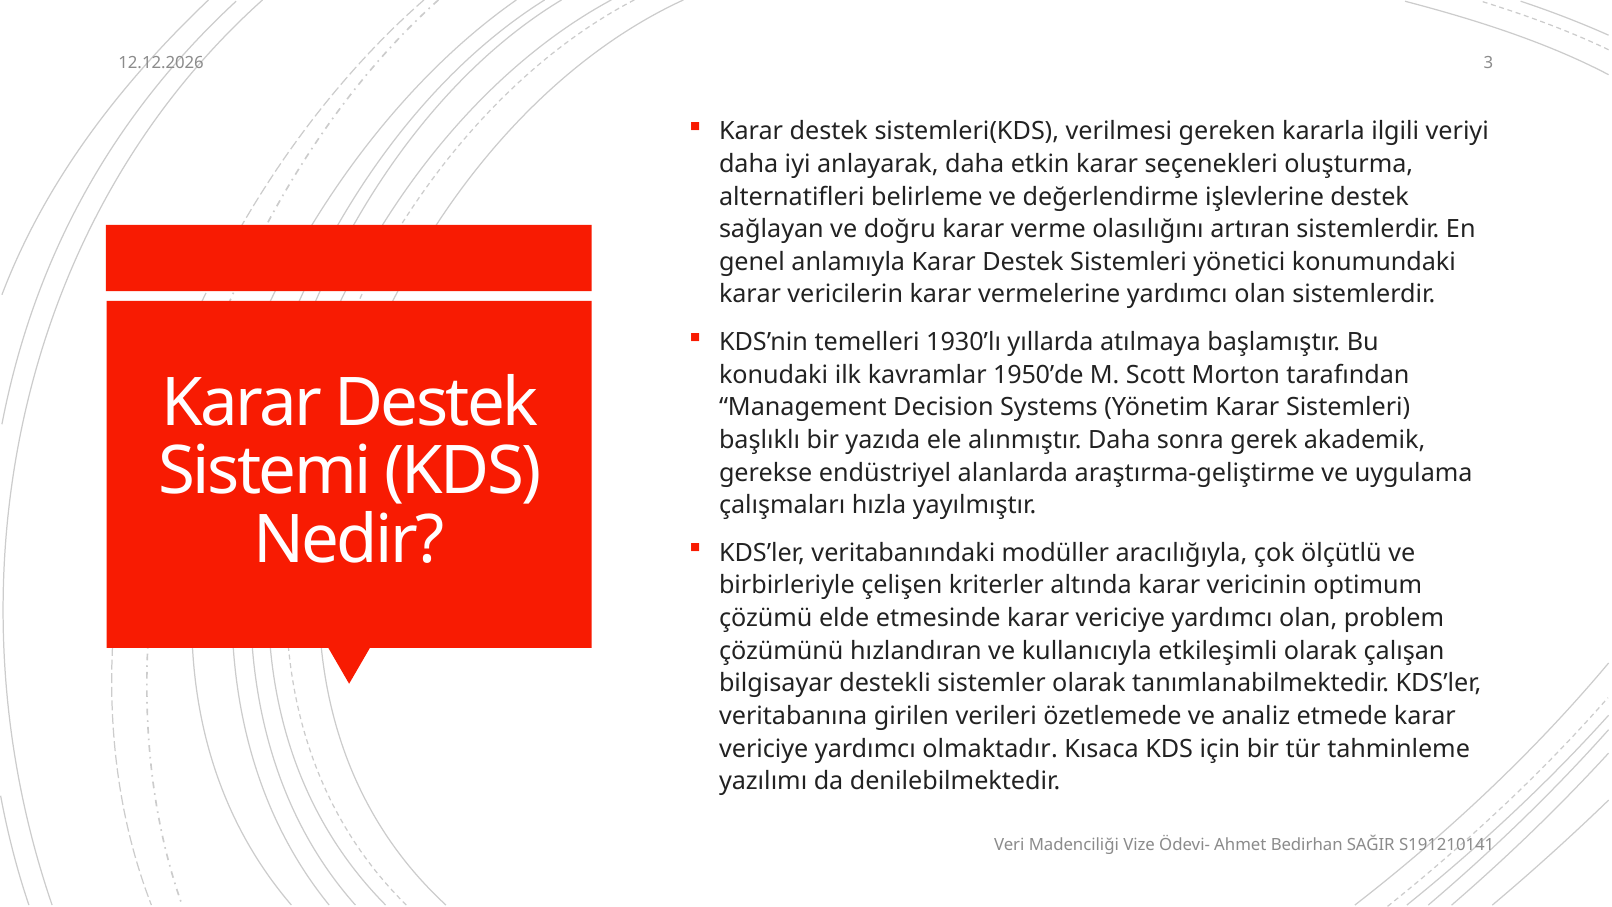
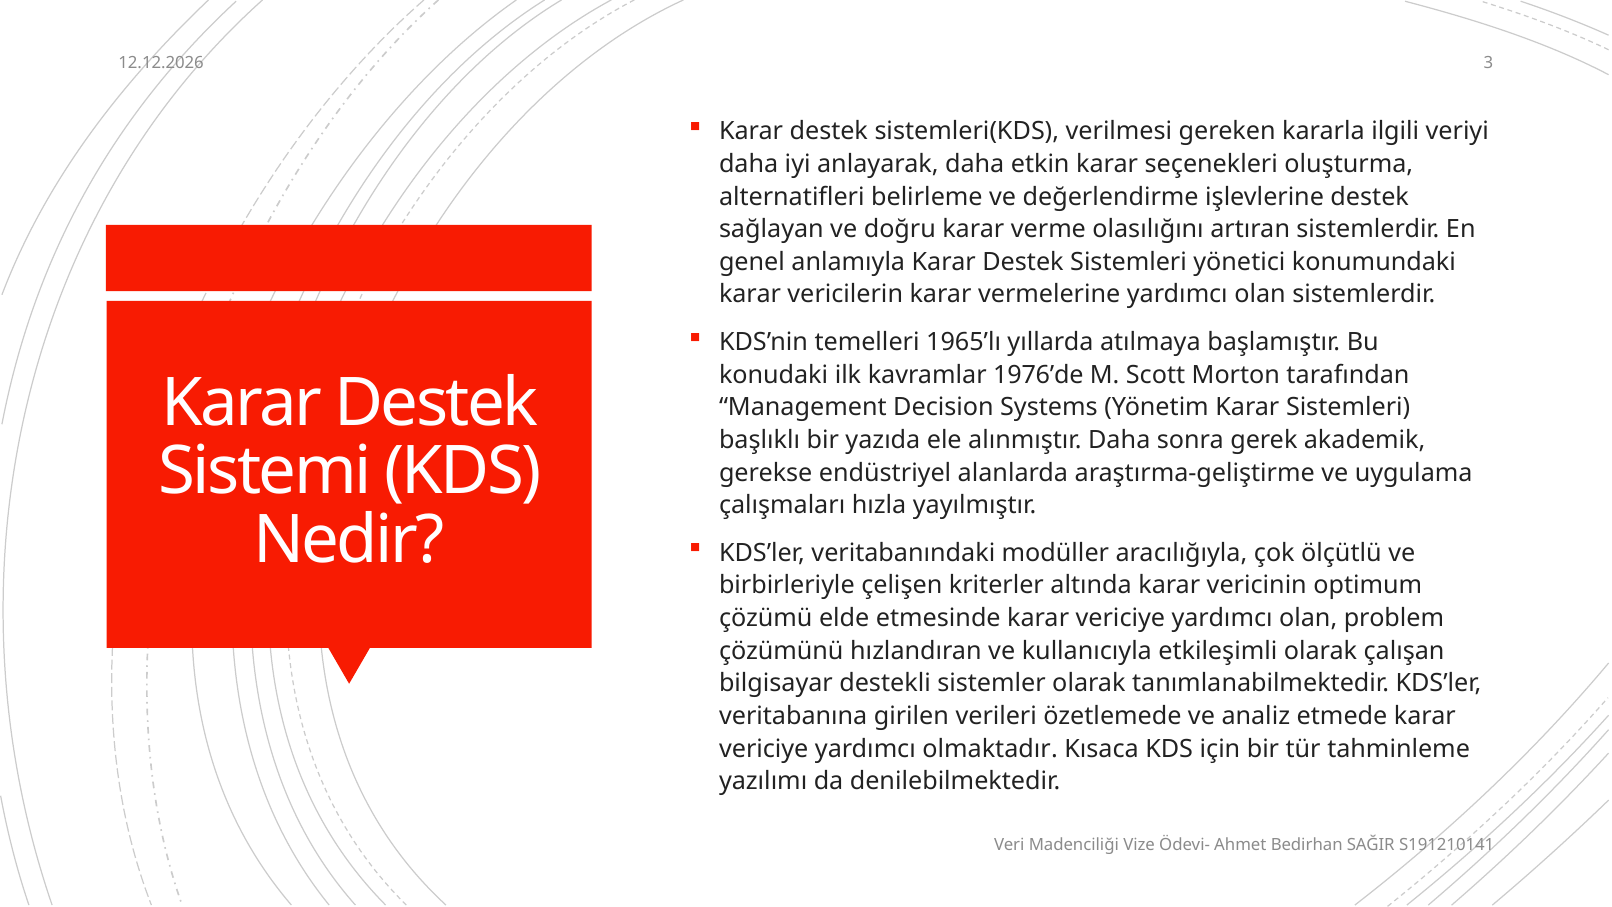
1930’lı: 1930’lı -> 1965’lı (964, 342)
1950’de: 1950’de -> 1976’de (1038, 375)
